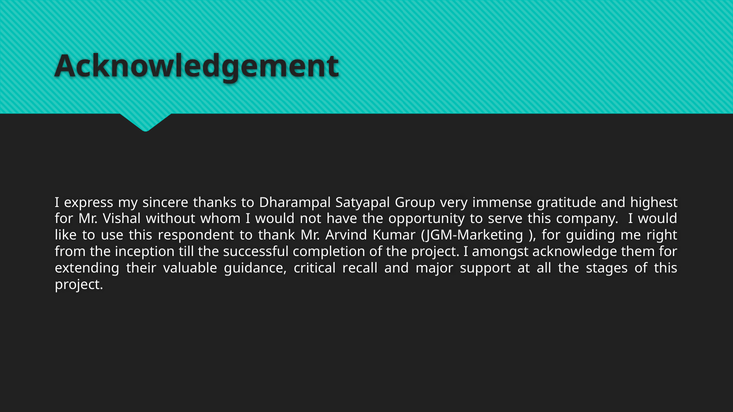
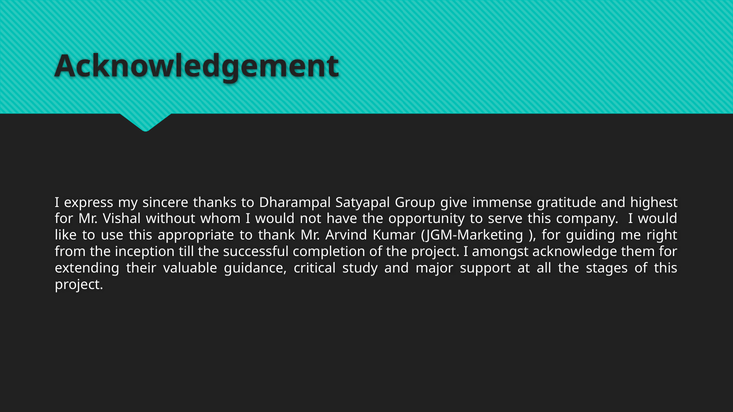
very: very -> give (454, 203)
respondent: respondent -> appropriate (196, 236)
recall: recall -> study (360, 269)
